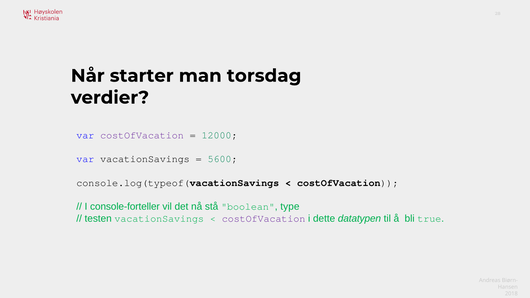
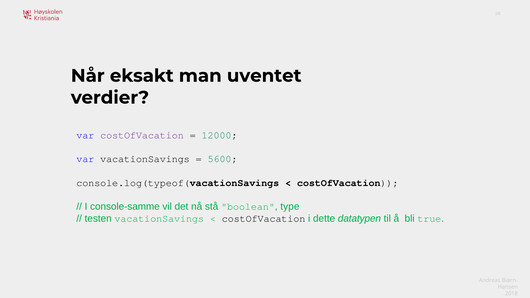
starter: starter -> eksakt (142, 76)
torsdag: torsdag -> uventet (264, 76)
console-forteller: console-forteller -> console-samme (125, 207)
costOfVacation colour: purple -> black (264, 219)
